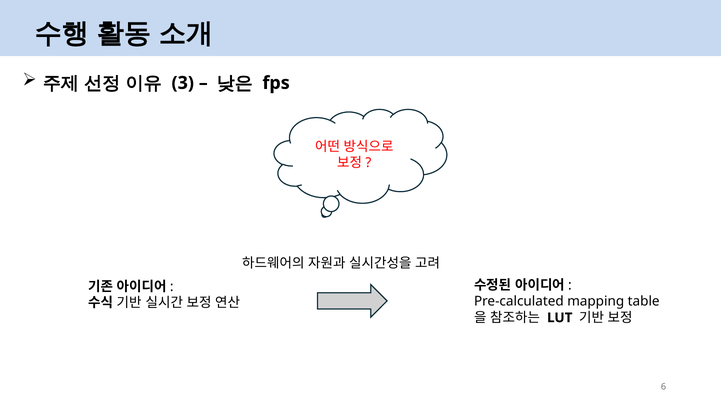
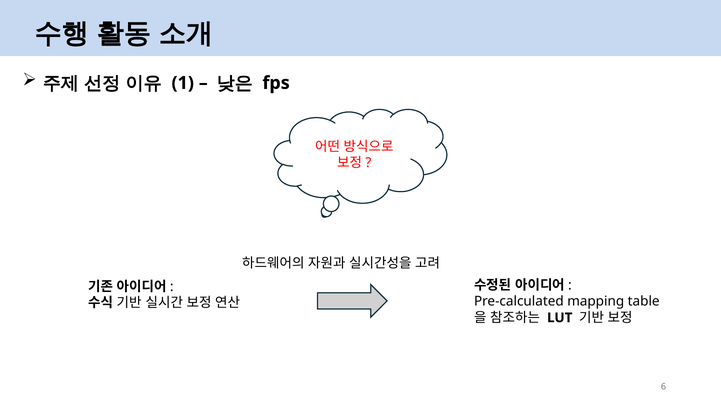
3: 3 -> 1 (183, 83)
